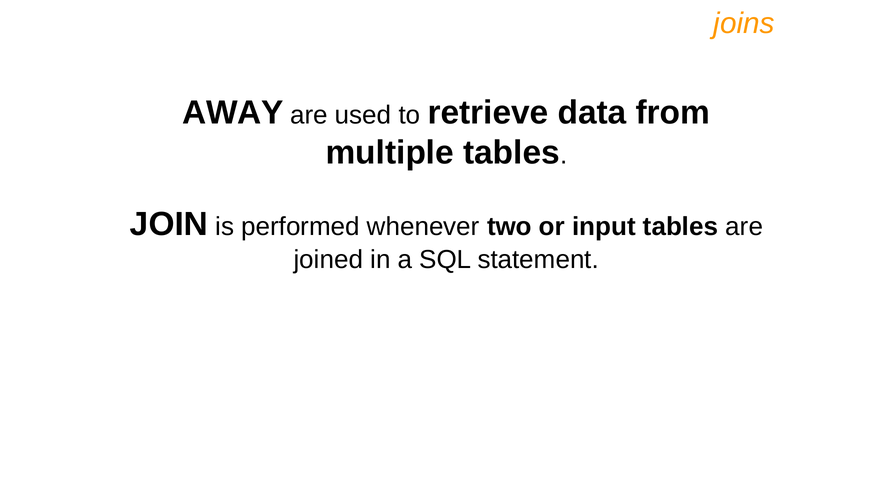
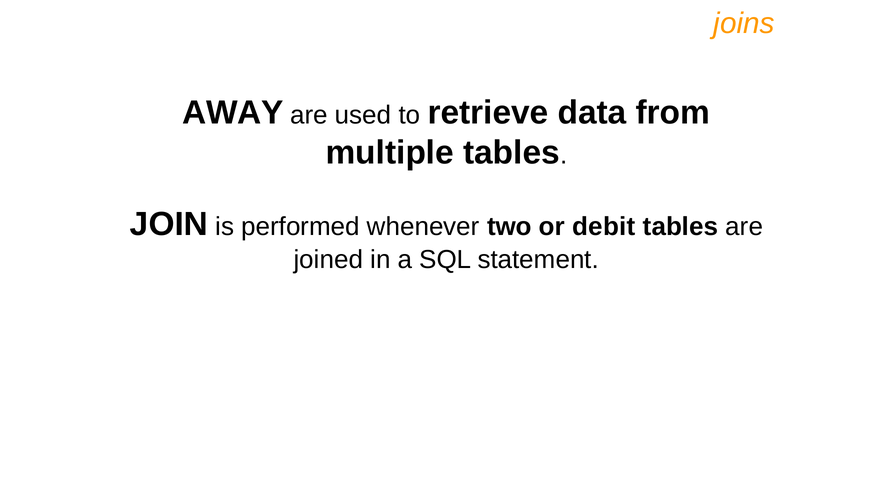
input: input -> debit (604, 227)
